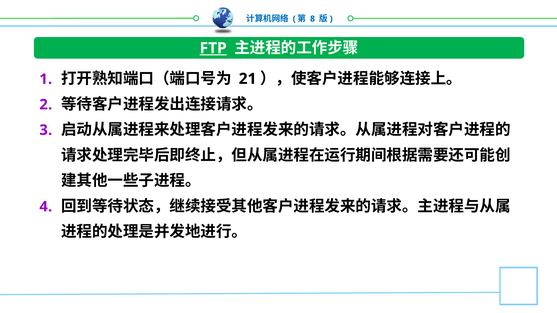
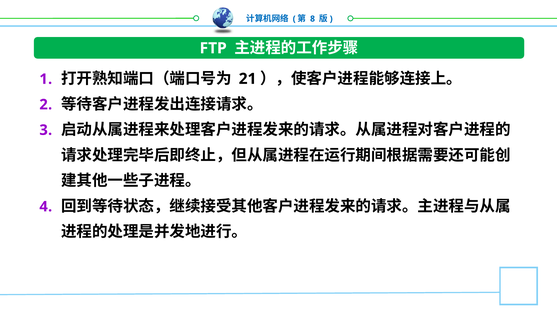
FTP underline: present -> none (213, 48)
